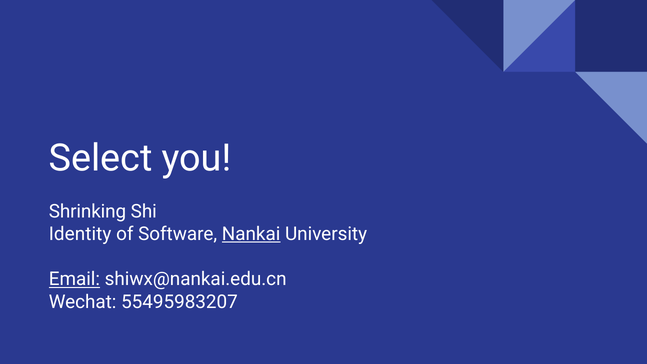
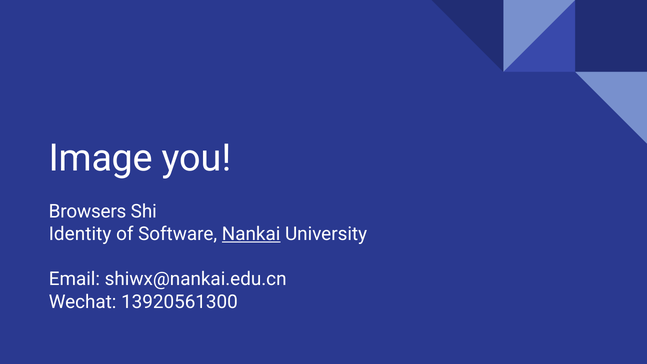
Select: Select -> Image (101, 158)
Shrinking: Shrinking -> Browsers (88, 211)
Email underline: present -> none (74, 279)
55495983207: 55495983207 -> 13920561300 (179, 302)
